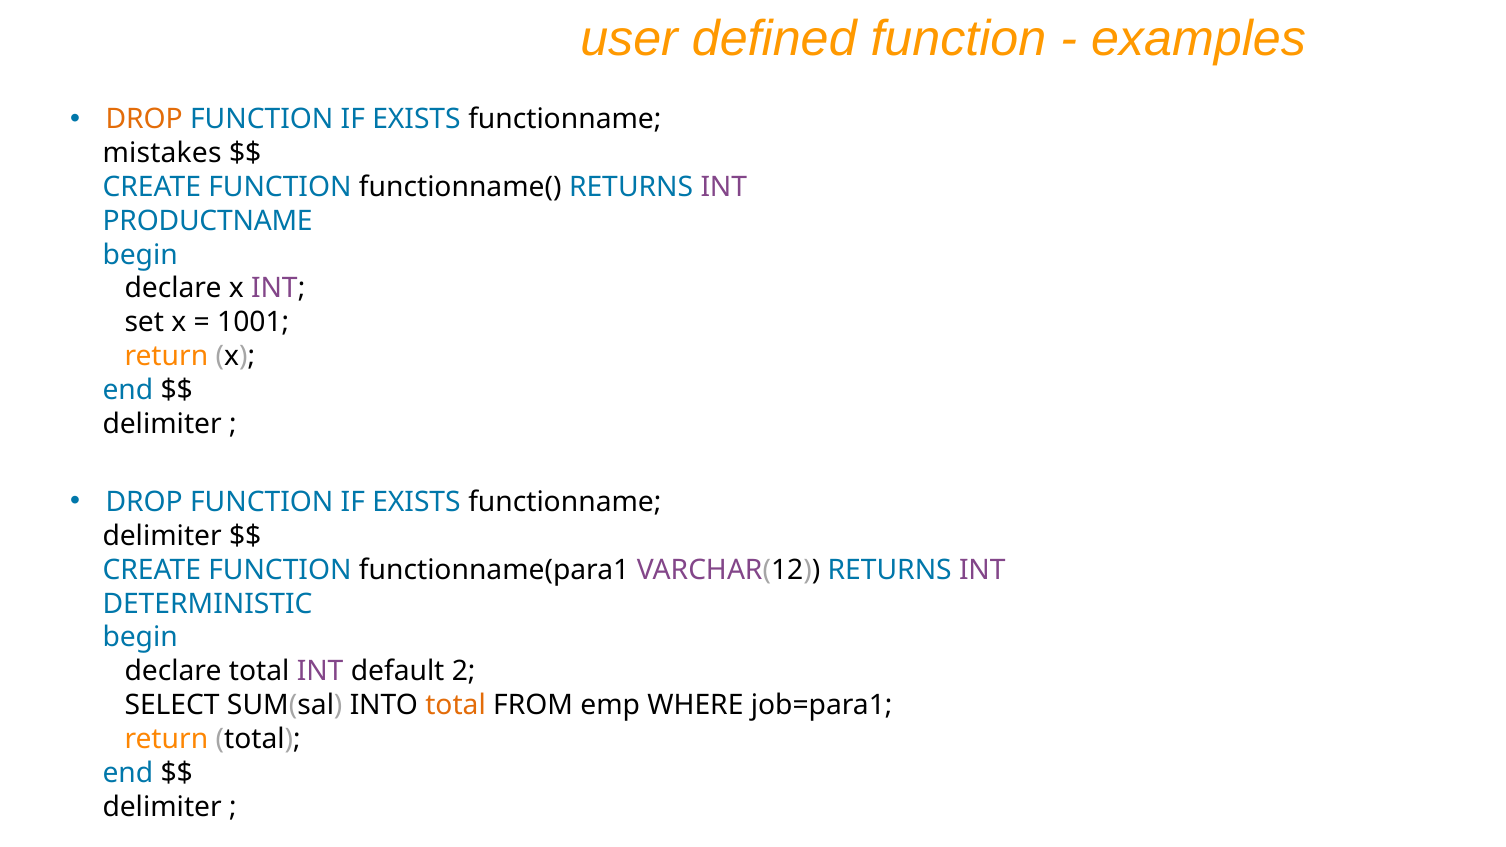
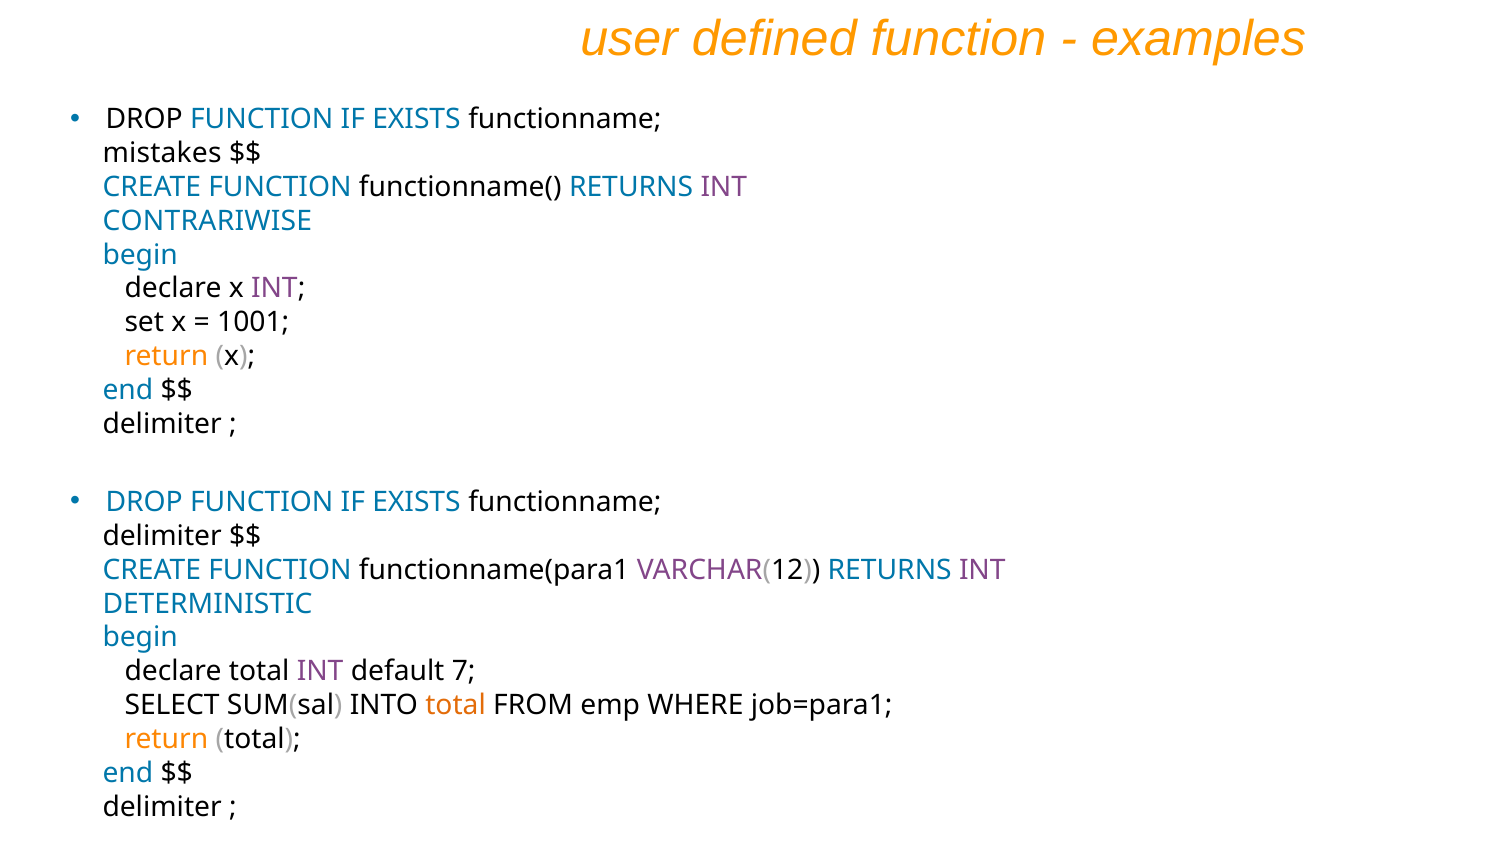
DROP colour: orange -> black (144, 119)
PRODUCTNAME: PRODUCTNAME -> CONTRARIWISE (207, 221)
2: 2 -> 7 (464, 672)
